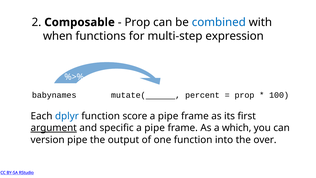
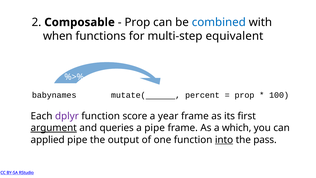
expression: expression -> equivalent (234, 36)
dplyr colour: blue -> purple (67, 116)
pipe: pipe -> year (168, 116)
specific: specific -> queries (117, 128)
version: version -> applied (48, 140)
into underline: none -> present (224, 140)
over: over -> pass (265, 140)
